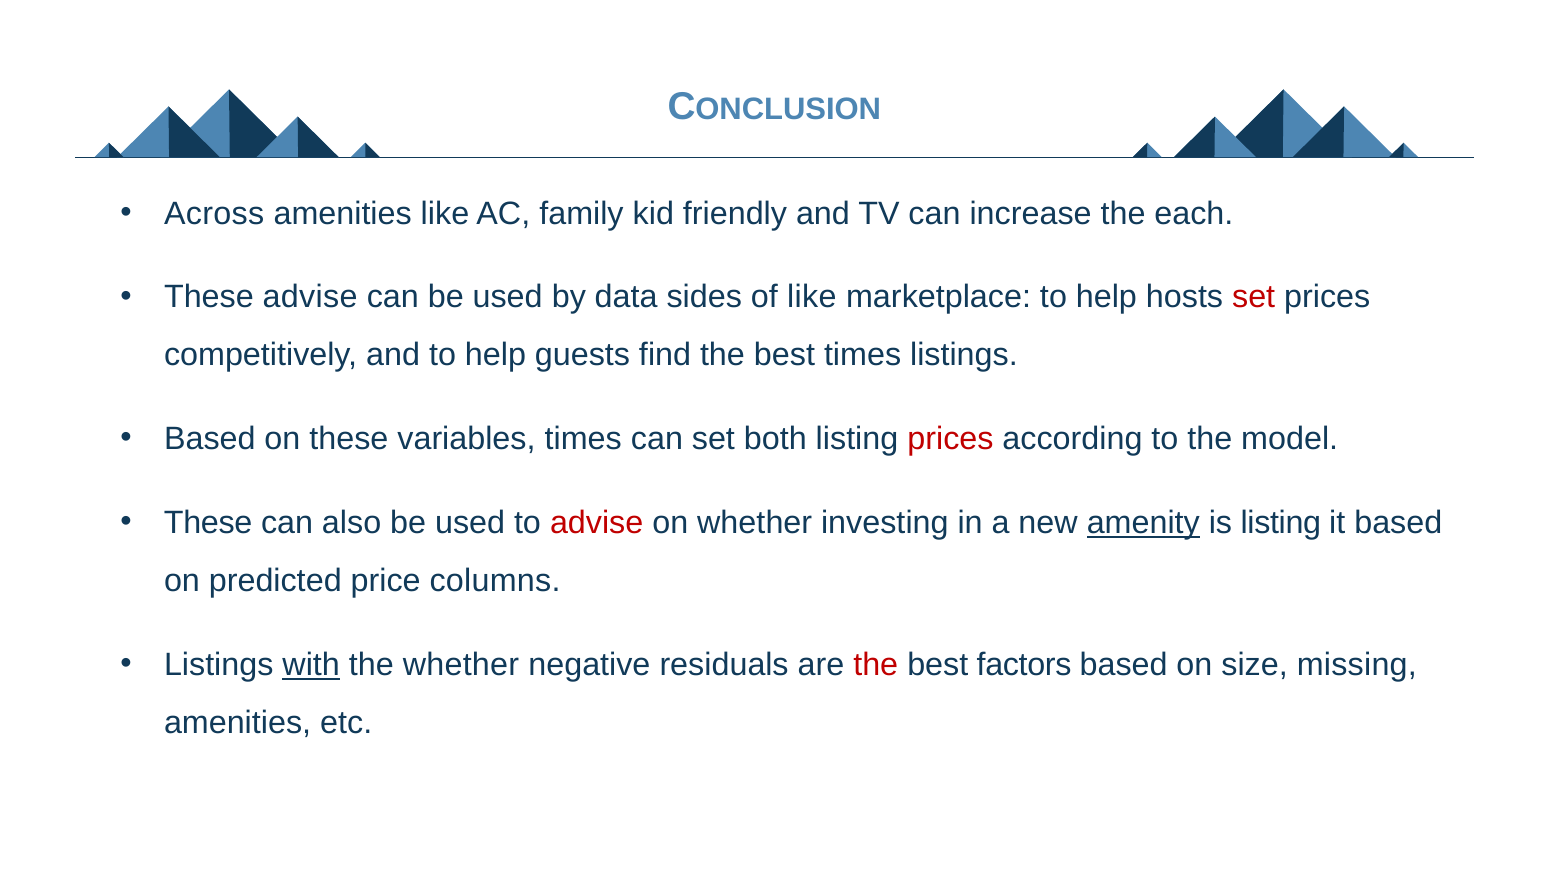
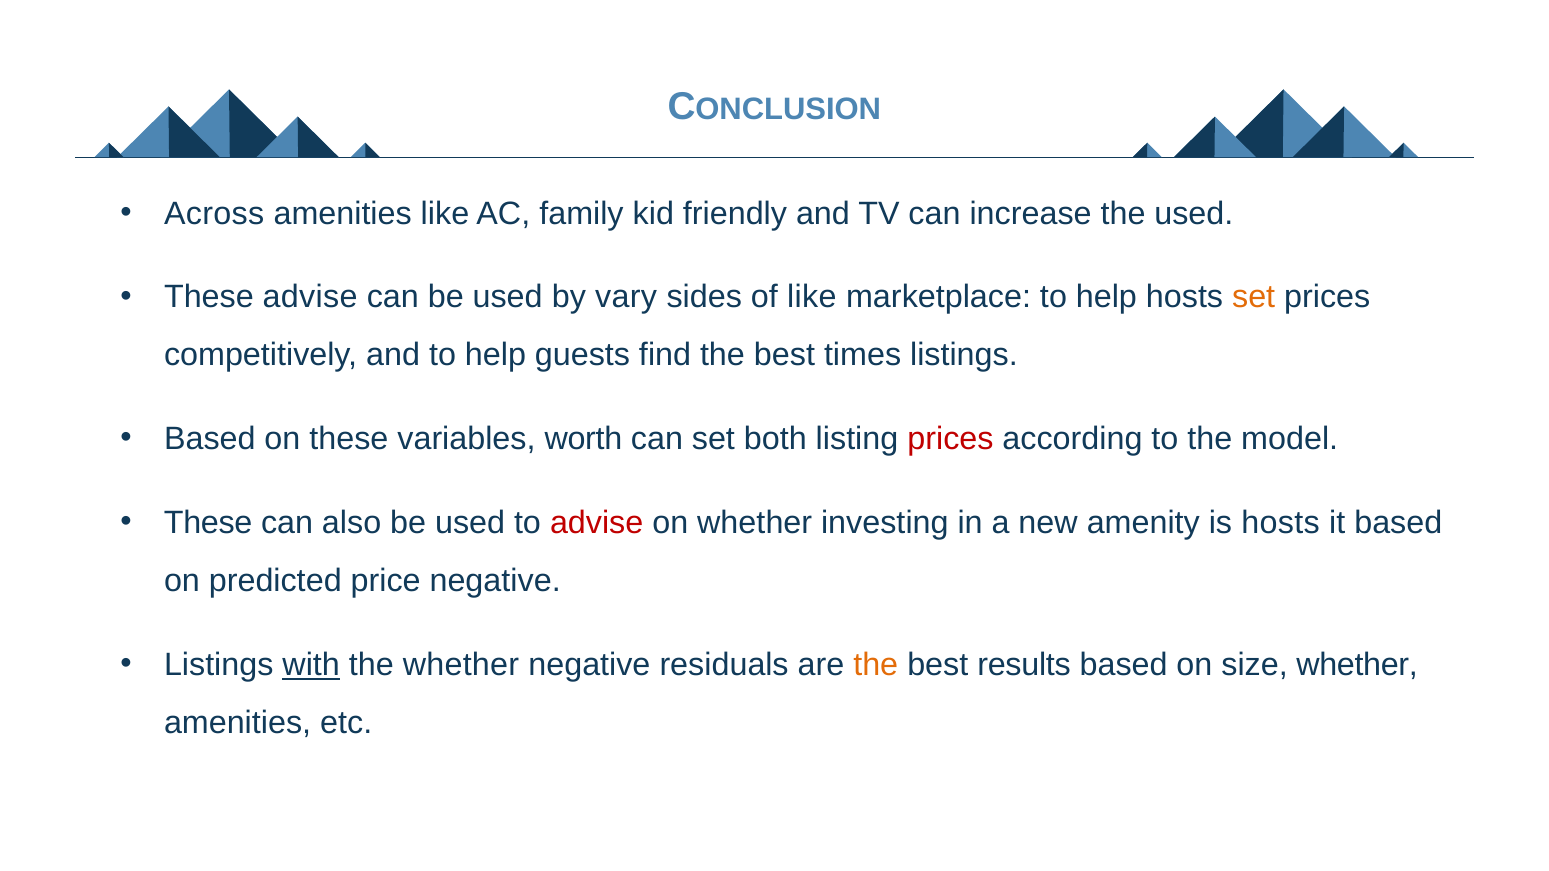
the each: each -> used (1194, 213)
data: data -> vary (626, 297)
set colour: red -> orange (1254, 297)
variables times: times -> worth (583, 439)
amenity underline: present -> none (1143, 523)
is listing: listing -> hosts (1281, 523)
price columns: columns -> negative (495, 581)
the colour: red -> orange (876, 665)
factors: factors -> results (1024, 665)
size missing: missing -> whether (1357, 665)
